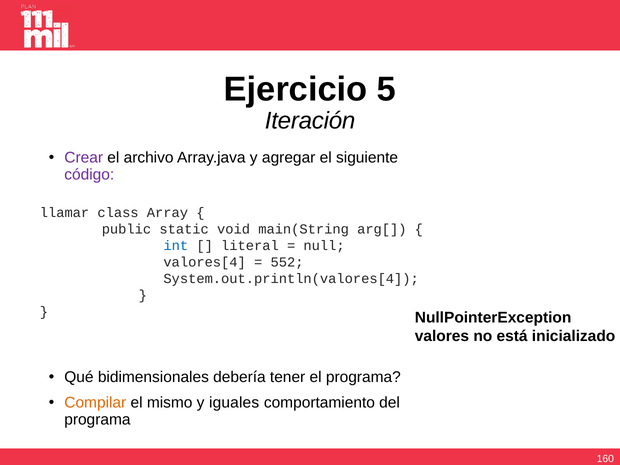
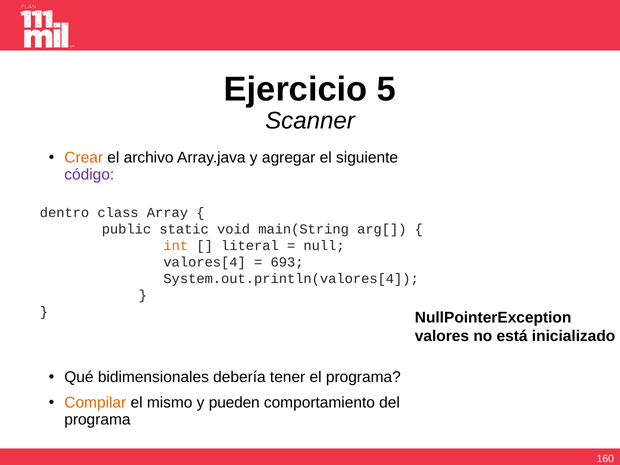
Iteración: Iteración -> Scanner (310, 121)
Crear colour: purple -> orange (84, 158)
llamar: llamar -> dentro (65, 213)
int colour: blue -> orange (176, 246)
552: 552 -> 693 (287, 262)
iguales: iguales -> pueden (234, 403)
